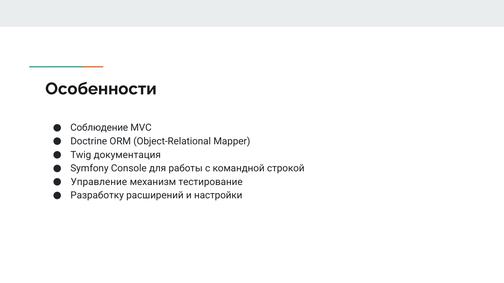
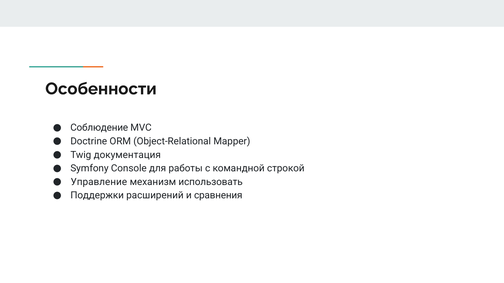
тестирование: тестирование -> использовать (211, 182)
Разработку: Разработку -> Поддержки (97, 196)
настройки: настройки -> сравнения (218, 196)
